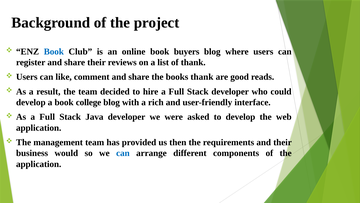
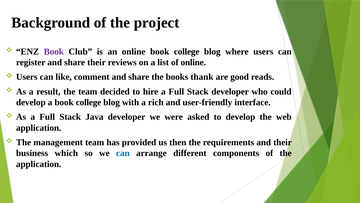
Book colour: blue -> purple (54, 51)
online book buyers: buyers -> college (187, 51)
of thank: thank -> online (193, 62)
would: would -> which (66, 153)
